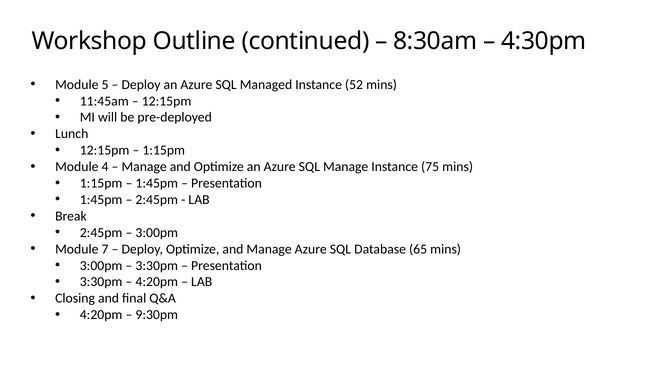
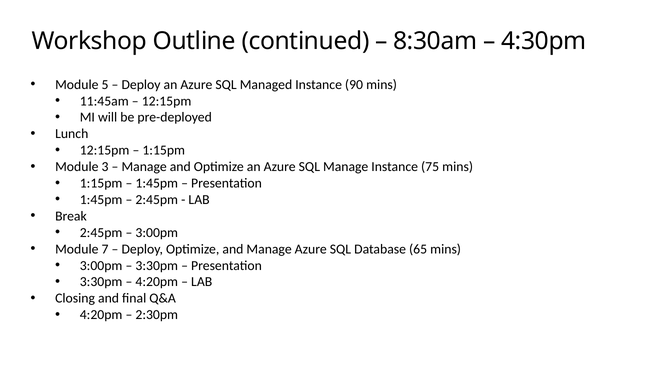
52: 52 -> 90 (354, 84)
4: 4 -> 3 (105, 167)
9:30pm: 9:30pm -> 2:30pm (157, 314)
